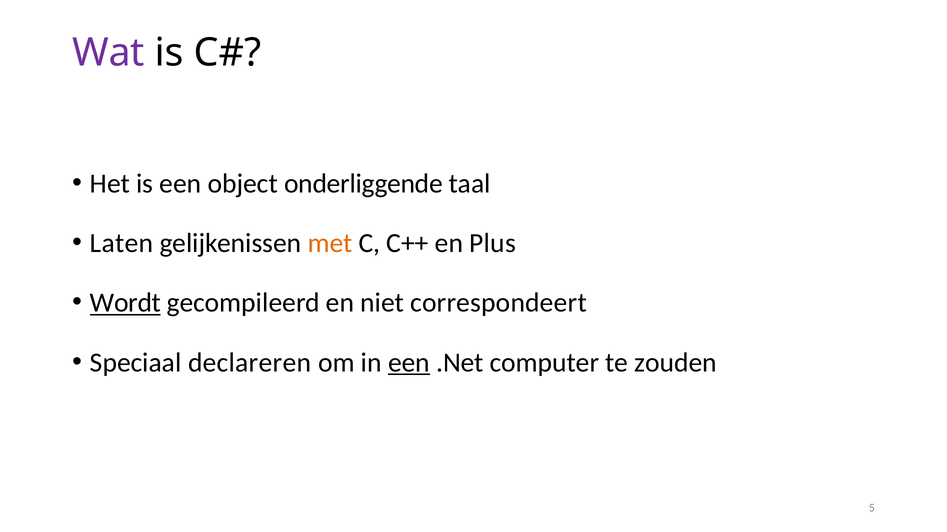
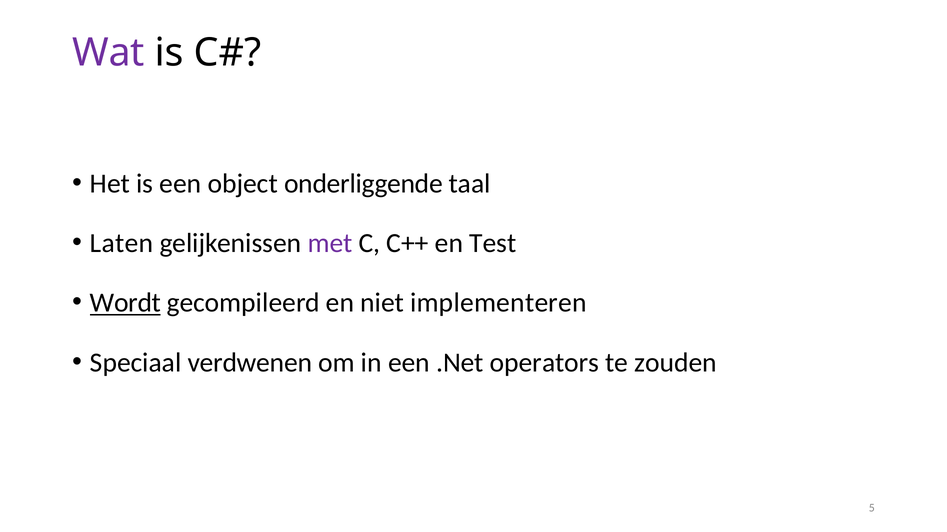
met colour: orange -> purple (330, 244)
Plus: Plus -> Test (493, 244)
correspondeert: correspondeert -> implementeren (498, 303)
declareren: declareren -> verdwenen (250, 363)
een underline: present -> none (409, 363)
computer: computer -> operators (545, 363)
